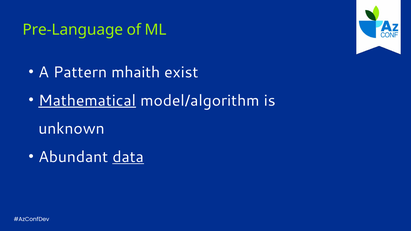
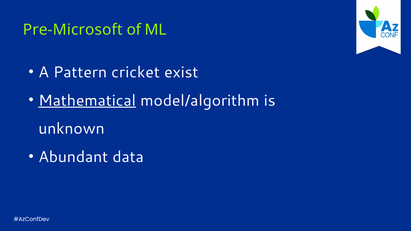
Pre-Language: Pre-Language -> Pre-Microsoft (73, 30)
mhaith: mhaith -> cricket (136, 72)
data underline: present -> none (128, 157)
